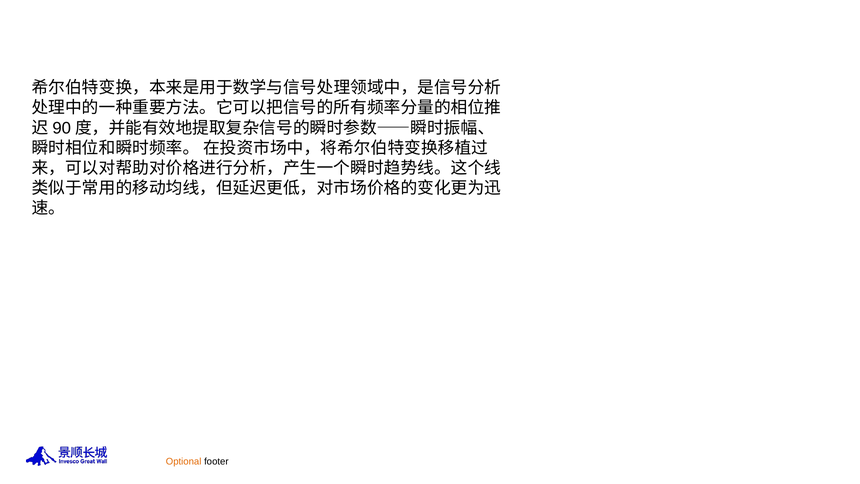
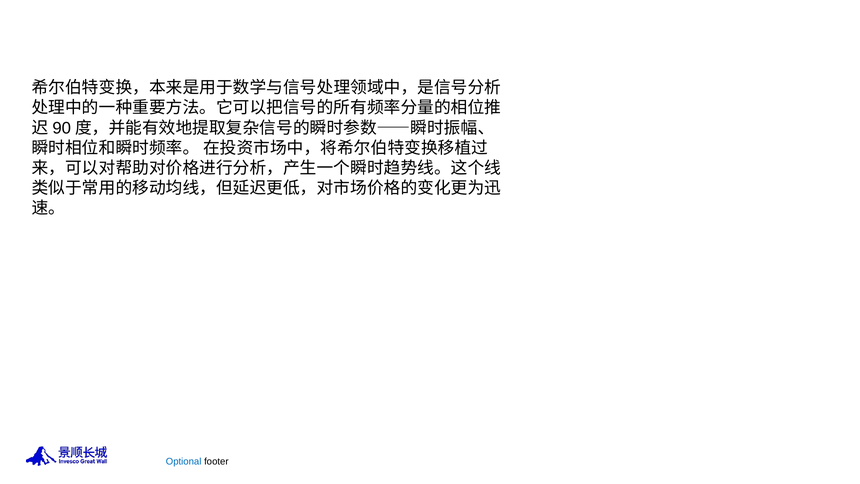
Optional colour: orange -> blue (184, 461)
